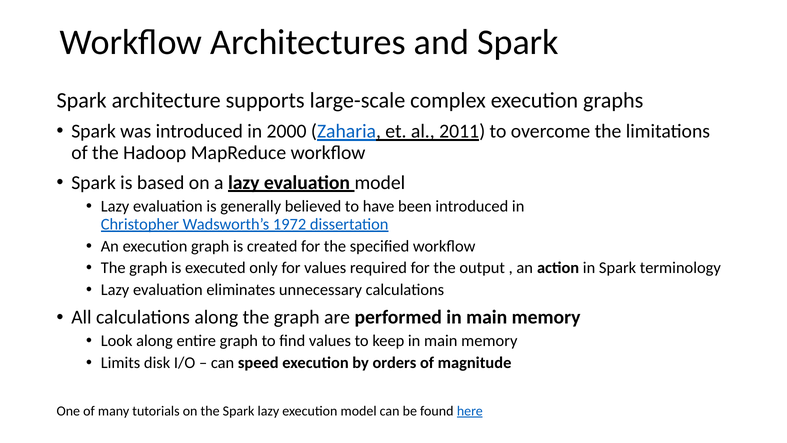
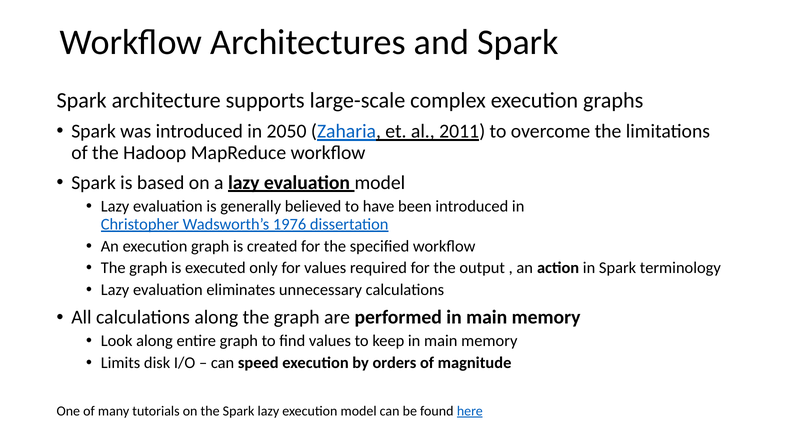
2000: 2000 -> 2050 (287, 131)
1972: 1972 -> 1976 (290, 224)
